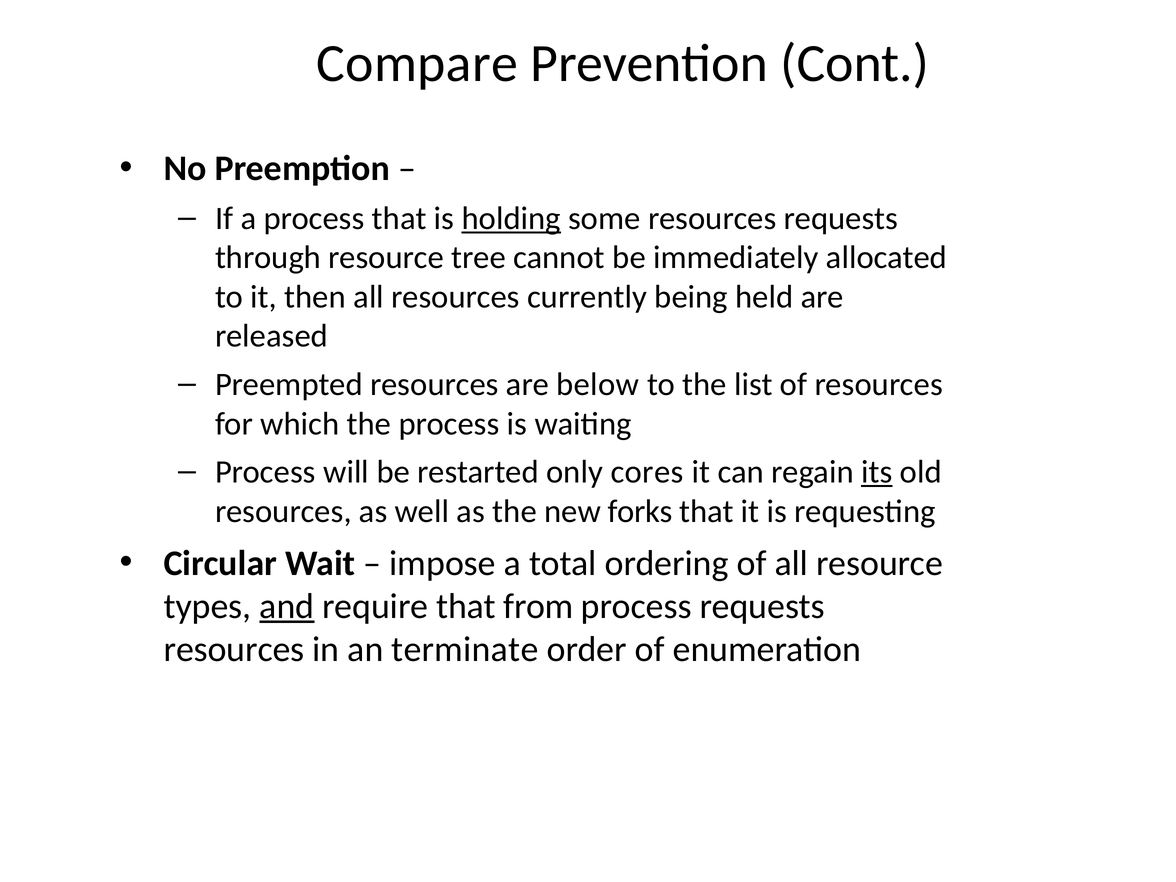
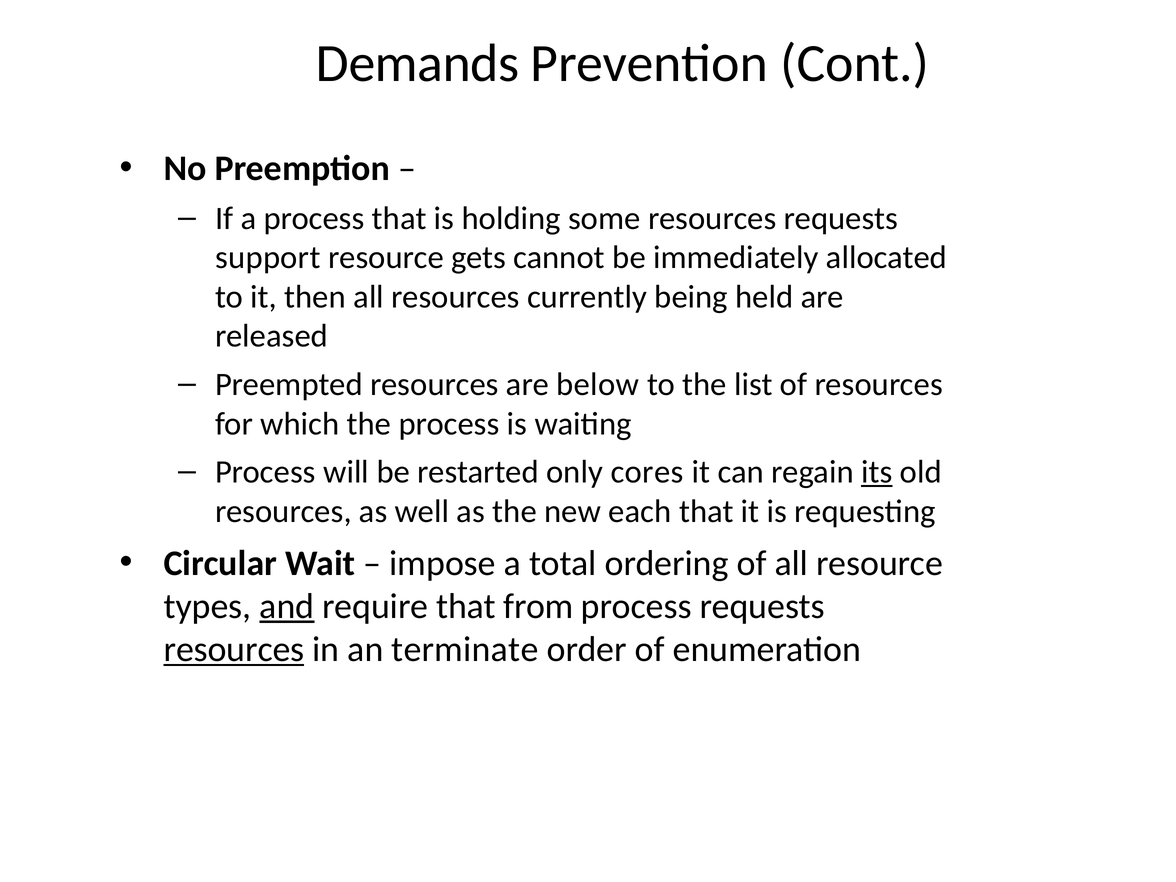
Compare: Compare -> Demands (418, 63)
holding underline: present -> none (511, 218)
through: through -> support (268, 258)
tree: tree -> gets (479, 258)
forks: forks -> each (640, 511)
resources underline: none -> present (234, 649)
